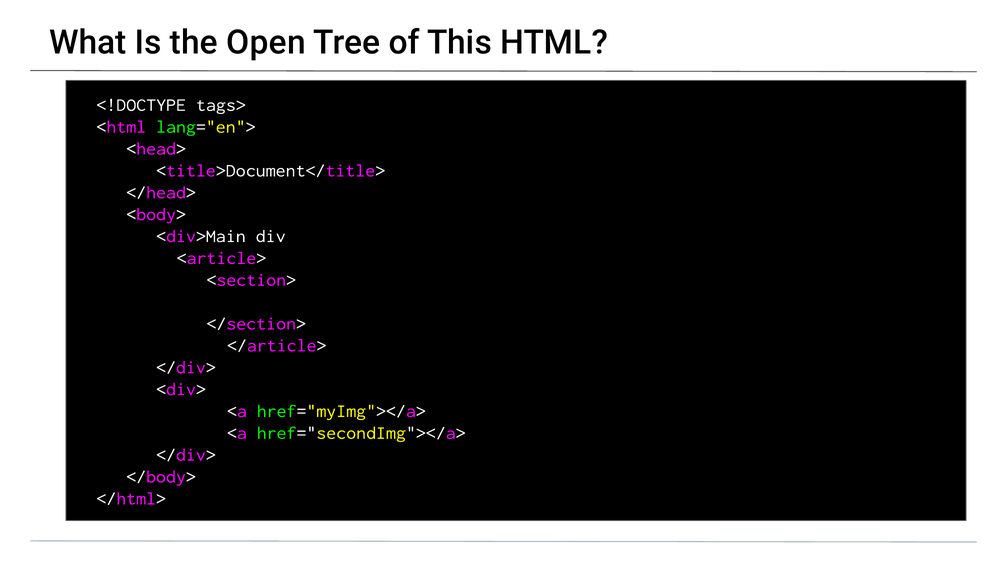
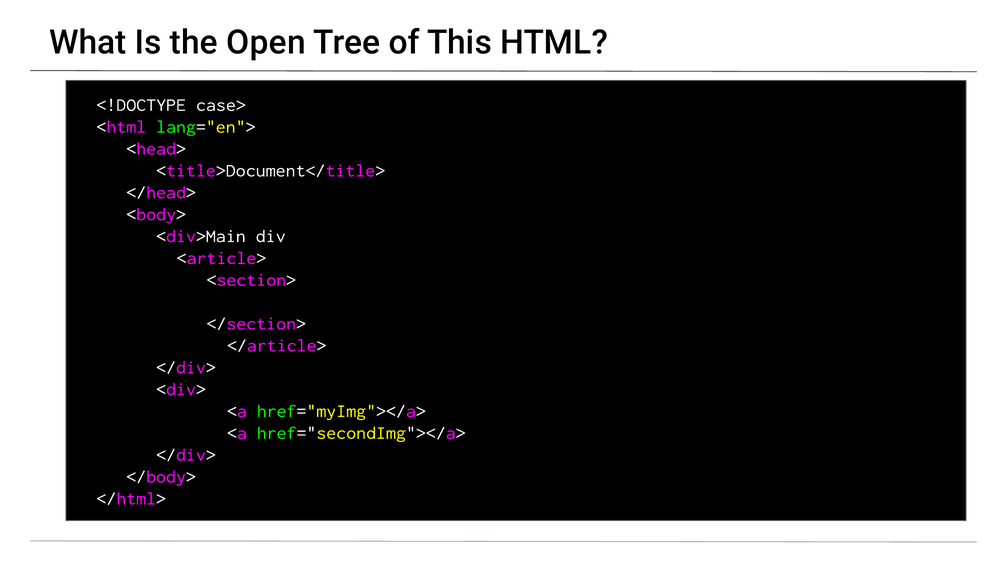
tags>: tags> -> case> (221, 105)
